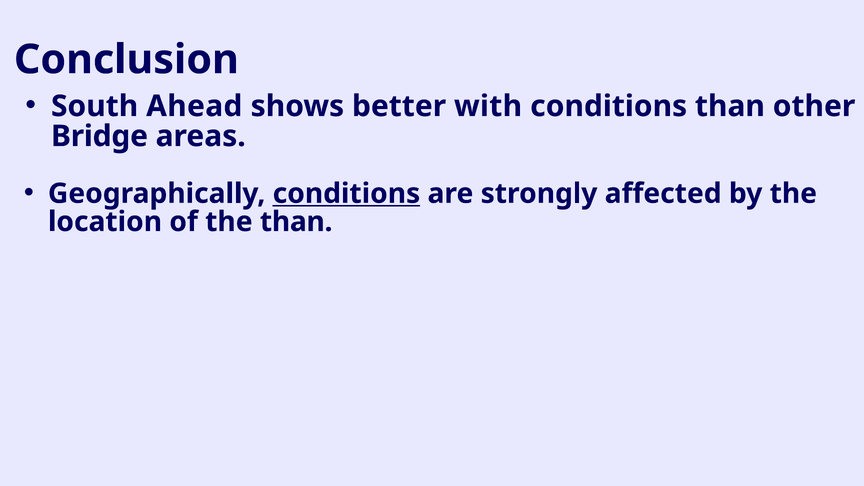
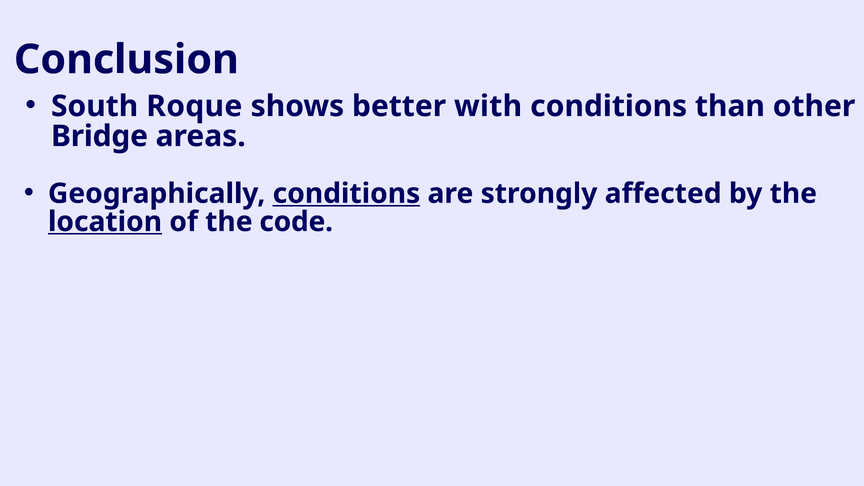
Ahead: Ahead -> Roque (194, 106)
location underline: none -> present (105, 222)
the than: than -> code (296, 222)
